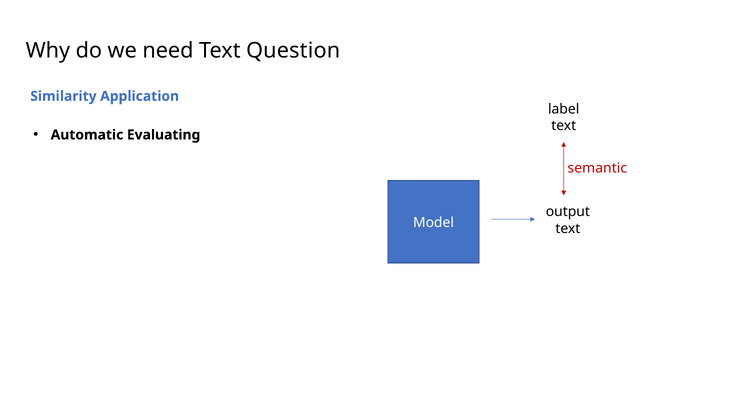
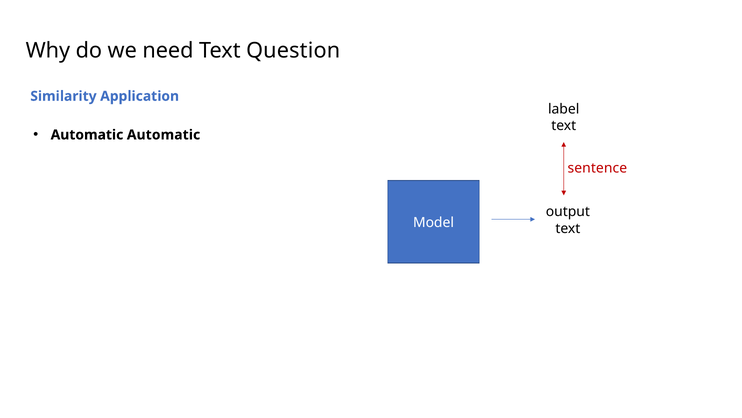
Automatic Evaluating: Evaluating -> Automatic (164, 135)
semantic: semantic -> sentence (597, 168)
